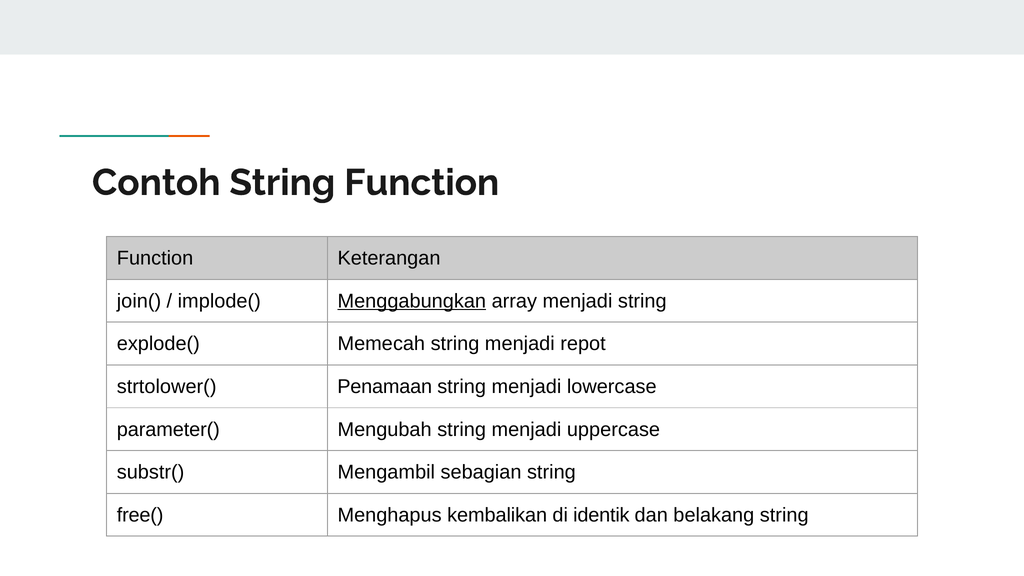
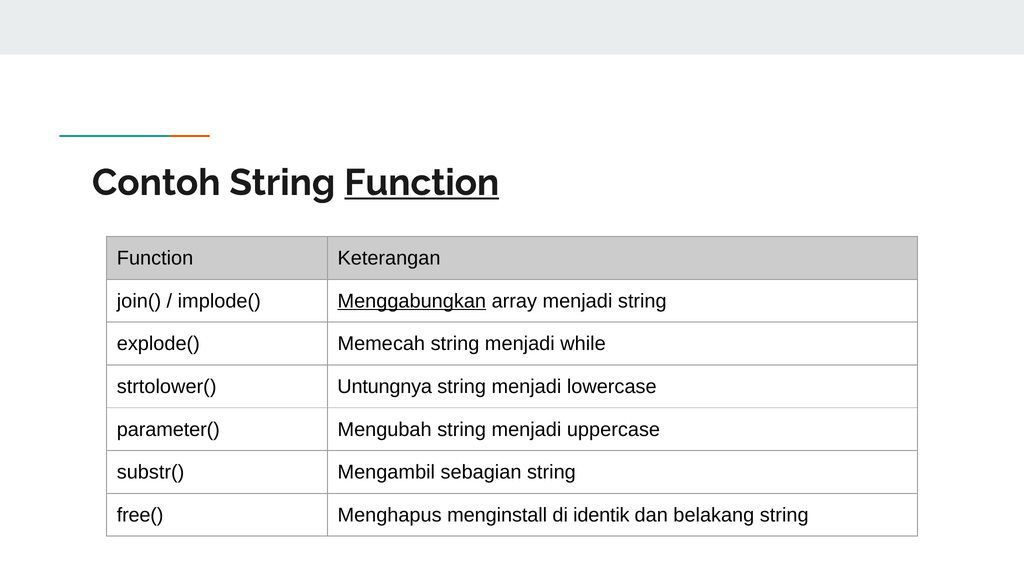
Function underline: none -> present (422, 183)
repot: repot -> while (583, 344)
Penamaan: Penamaan -> Untungnya (385, 387)
kembalikan: kembalikan -> menginstall (497, 515)
